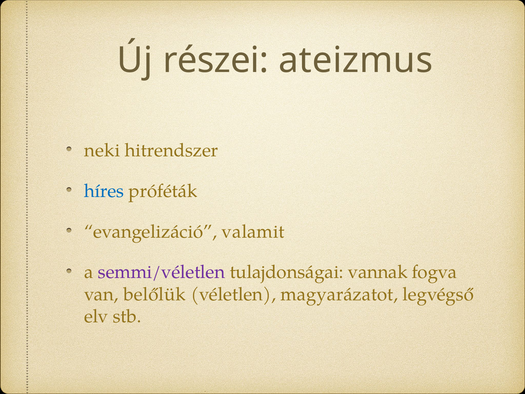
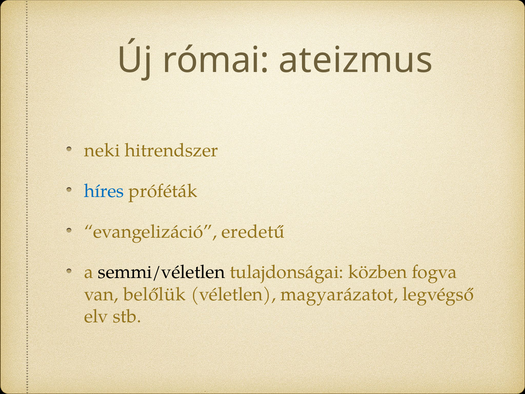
részei: részei -> római (216, 60)
valamit: valamit -> eredetű (253, 231)
semmi/véletlen colour: purple -> black (162, 272)
vannak: vannak -> közben (378, 272)
